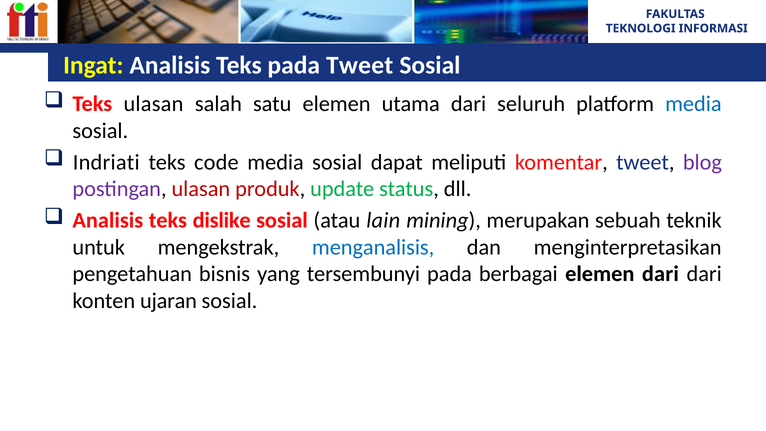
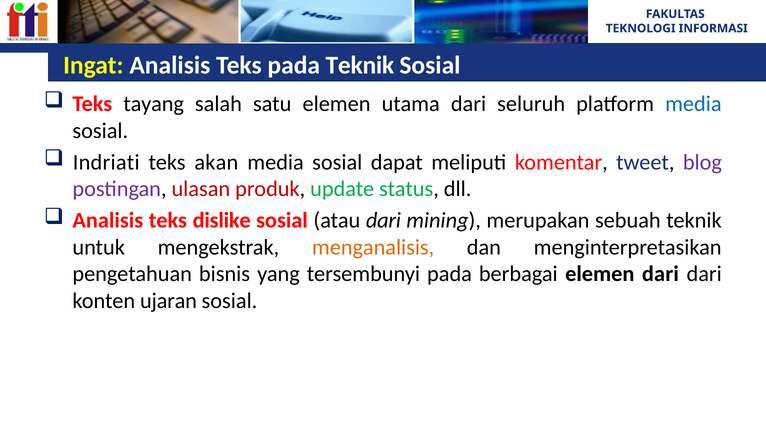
pada Tweet: Tweet -> Teknik (360, 65)
Teks ulasan: ulasan -> tayang (154, 104)
code: code -> akan (216, 162)
atau lain: lain -> dari (383, 220)
menganalisis colour: blue -> orange (373, 247)
